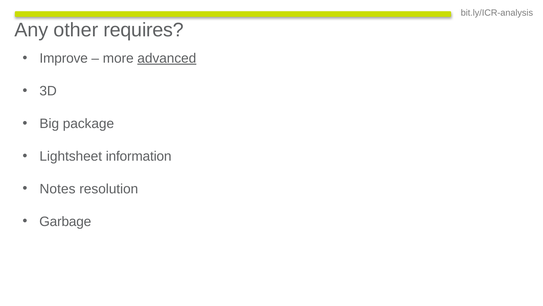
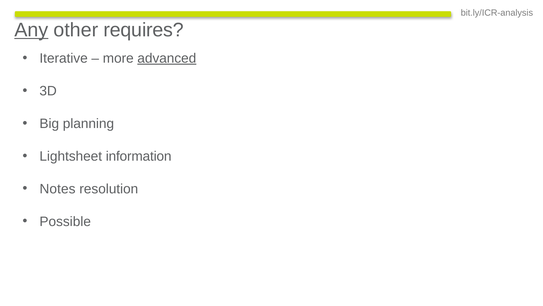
Any underline: none -> present (31, 30)
Improve: Improve -> Iterative (64, 58)
package: package -> planning (88, 123)
Garbage: Garbage -> Possible (65, 221)
